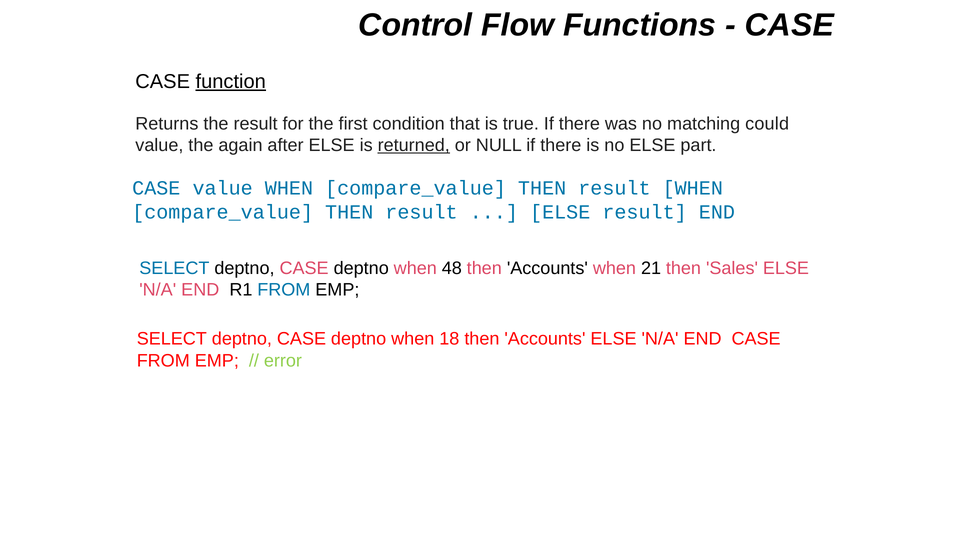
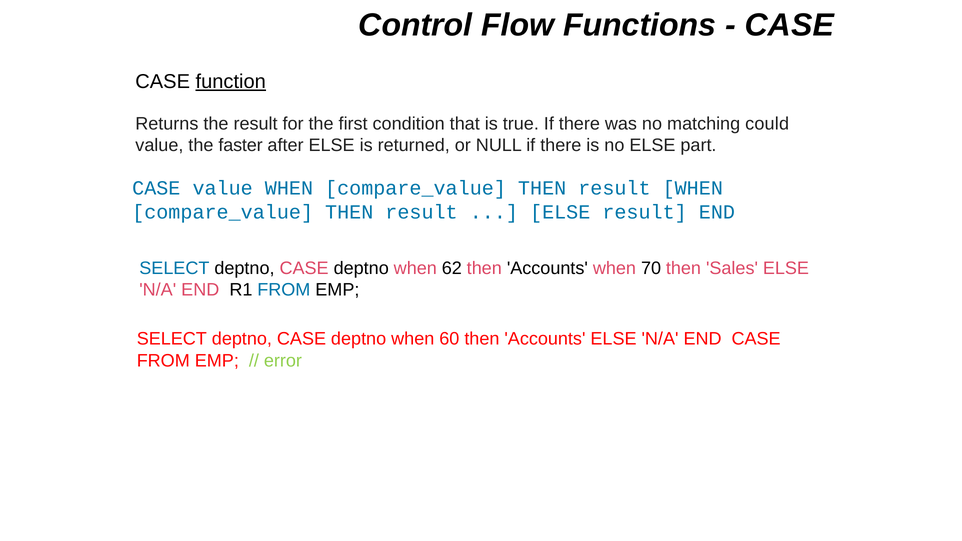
again: again -> faster (241, 145)
returned underline: present -> none (414, 145)
48: 48 -> 62 (452, 268)
21: 21 -> 70 (651, 268)
18: 18 -> 60 (449, 339)
